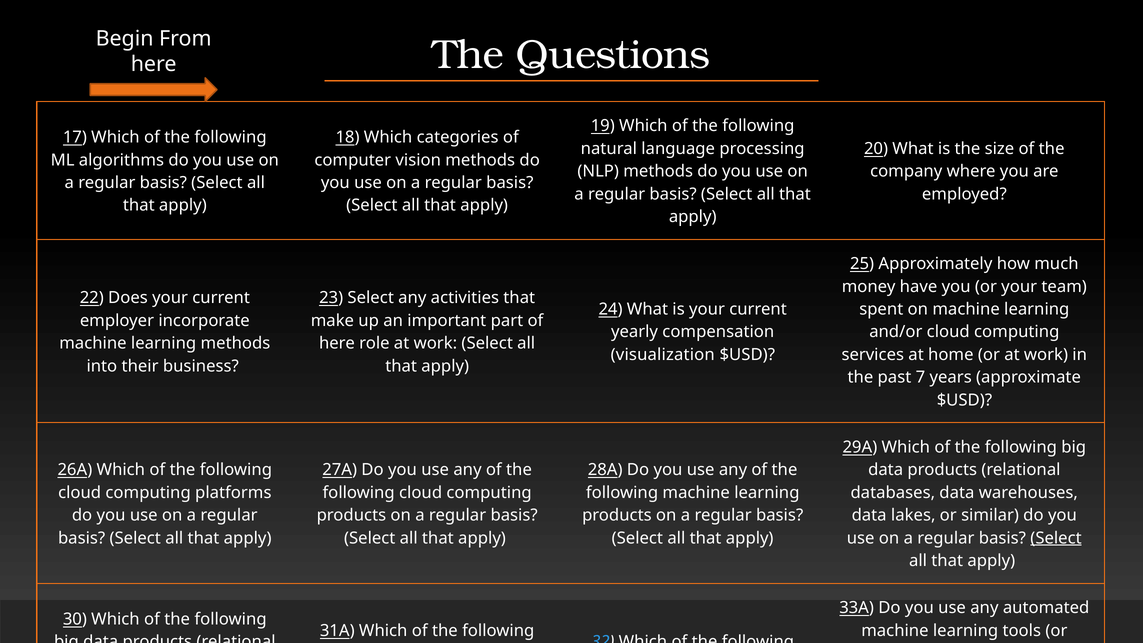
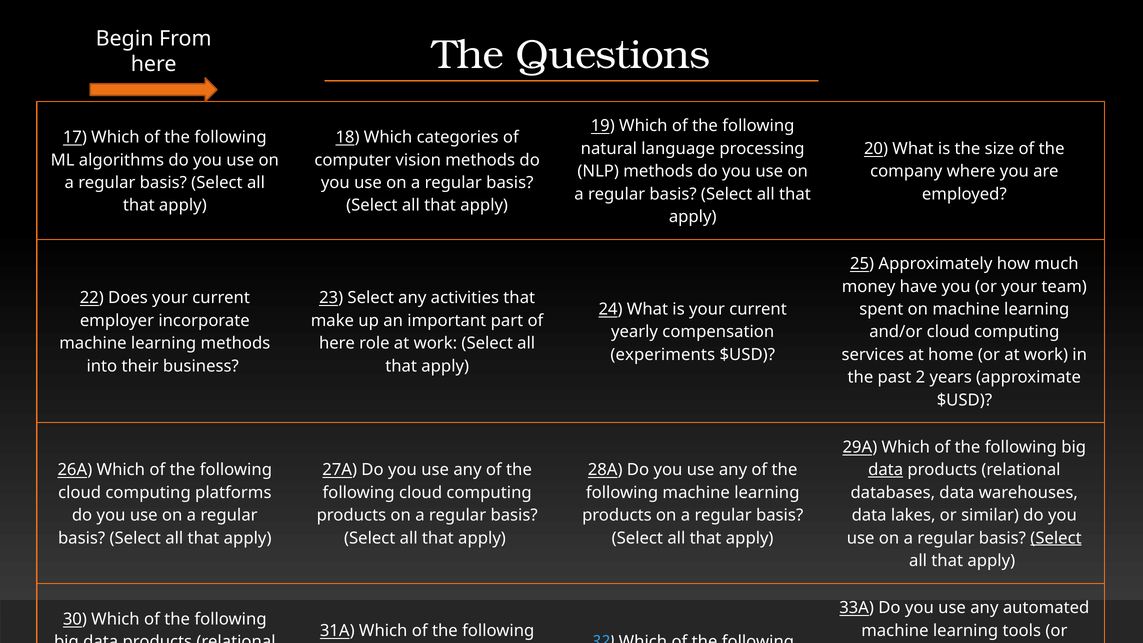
visualization: visualization -> experiments (663, 355)
7: 7 -> 2 (920, 377)
data underline: none -> present (886, 470)
